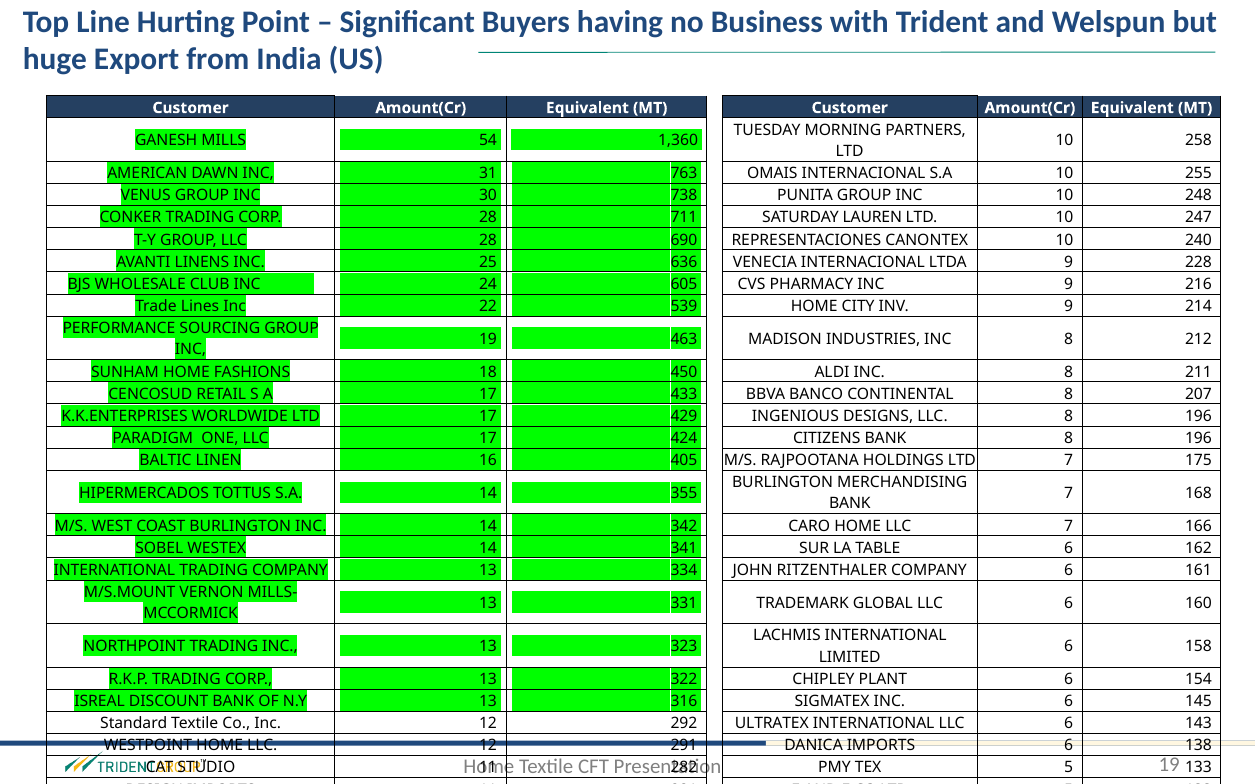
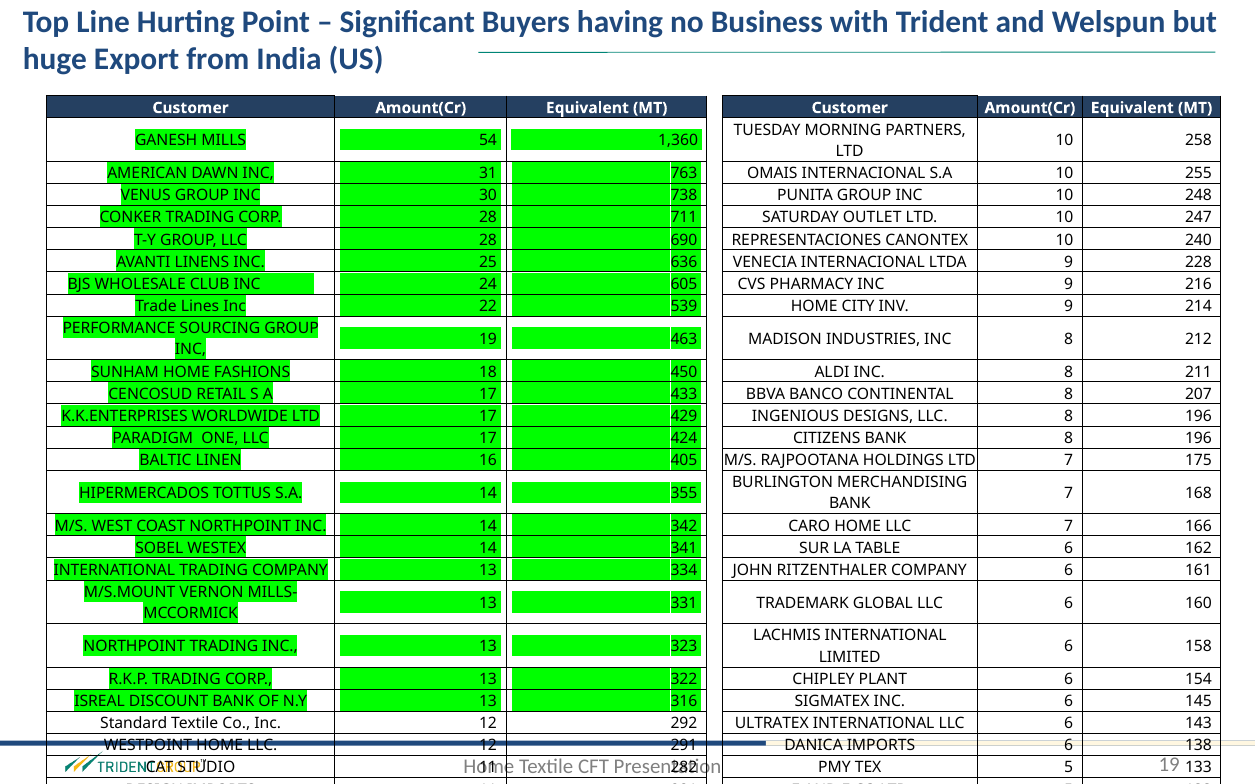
LAUREN: LAUREN -> OUTLET (872, 218)
COAST BURLINGTON: BURLINGTON -> NORTHPOINT (240, 526)
